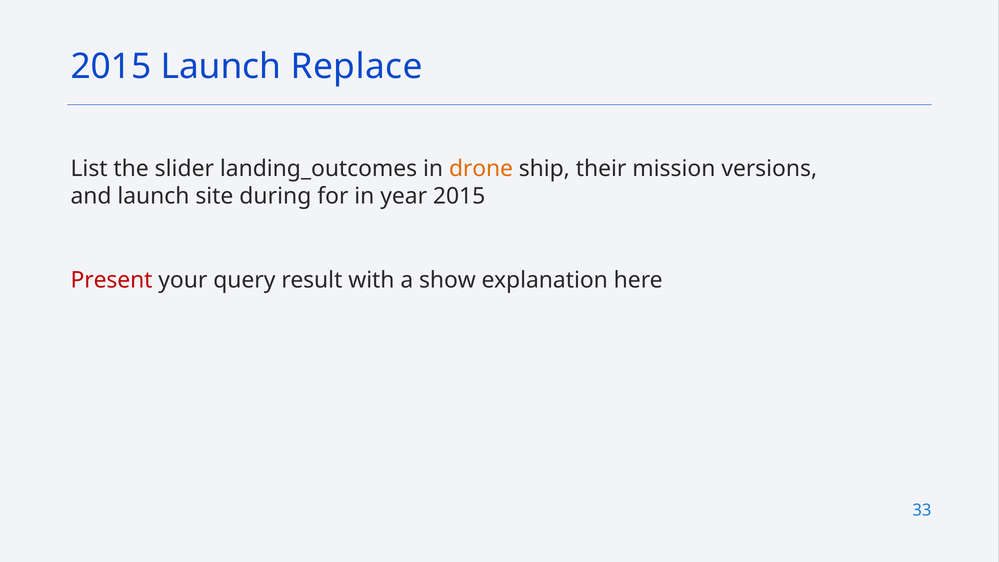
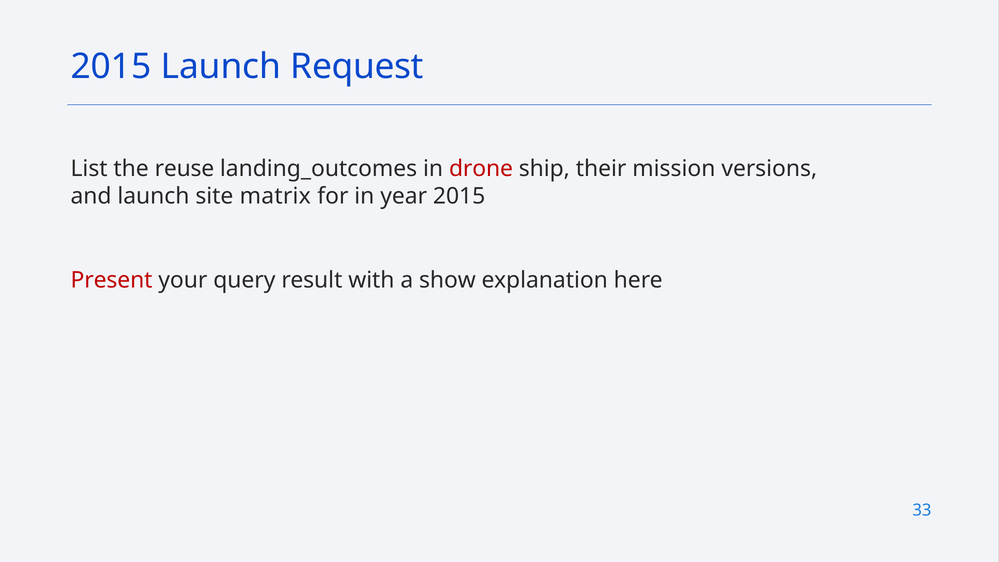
Replace: Replace -> Request (357, 67)
slider: slider -> reuse (184, 169)
drone colour: orange -> red (481, 169)
during: during -> matrix (275, 196)
